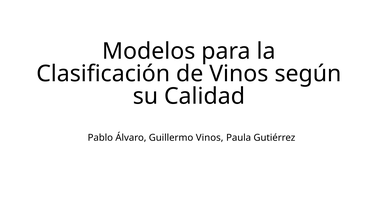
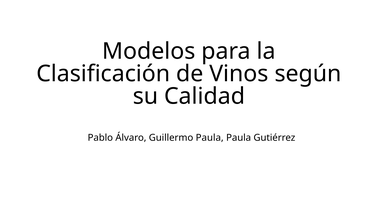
Guillermo Vinos: Vinos -> Paula (210, 138)
